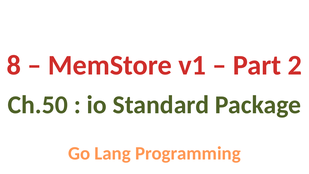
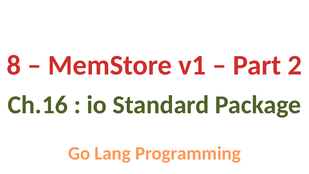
Ch.50: Ch.50 -> Ch.16 (38, 105)
